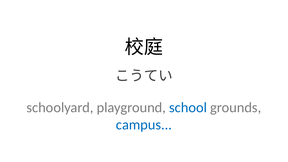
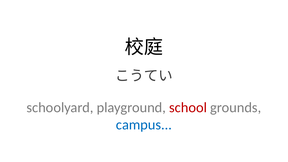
school colour: blue -> red (188, 108)
